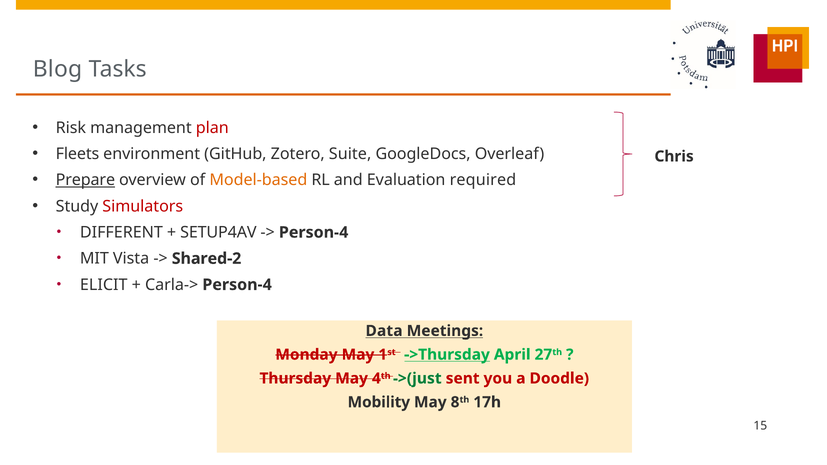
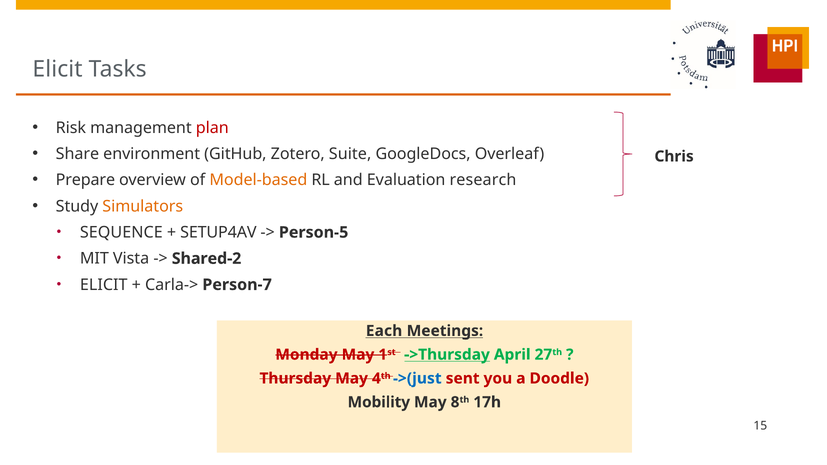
Blog: Blog -> Elicit (58, 69)
Fleets: Fleets -> Share (77, 154)
Prepare underline: present -> none (85, 180)
required: required -> research (483, 180)
Simulators colour: red -> orange (143, 206)
DIFFERENT: DIFFERENT -> SEQUENCE (121, 232)
Person-4: Person-4 -> Person-5 (314, 232)
Carla-> Person-4: Person-4 -> Person-7 (237, 285)
Data: Data -> Each (384, 331)
->(just colour: green -> blue (417, 379)
